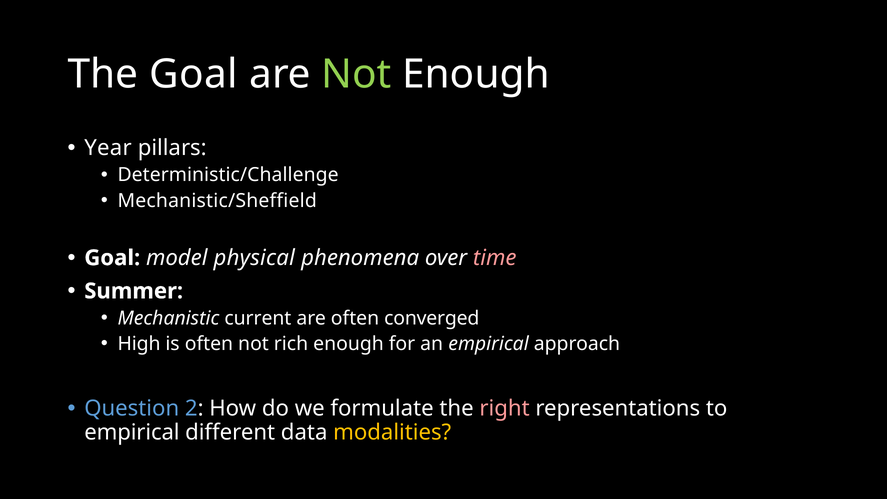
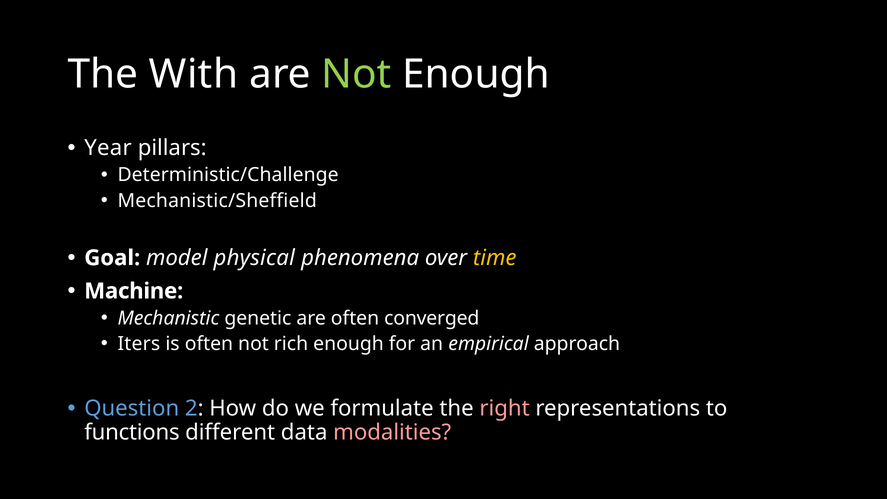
The Goal: Goal -> With (194, 75)
time colour: pink -> yellow (495, 258)
Summer: Summer -> Machine (134, 291)
current: current -> genetic (258, 318)
High: High -> Iters (139, 344)
empirical: empirical -> functions (132, 432)
modalities colour: yellow -> pink (392, 432)
